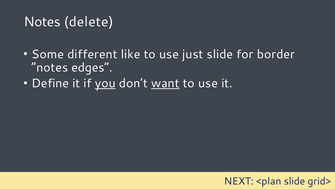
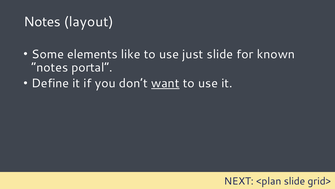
delete: delete -> layout (89, 22)
different: different -> elements (92, 54)
border: border -> known (276, 54)
edges: edges -> portal (92, 67)
you underline: present -> none (105, 83)
